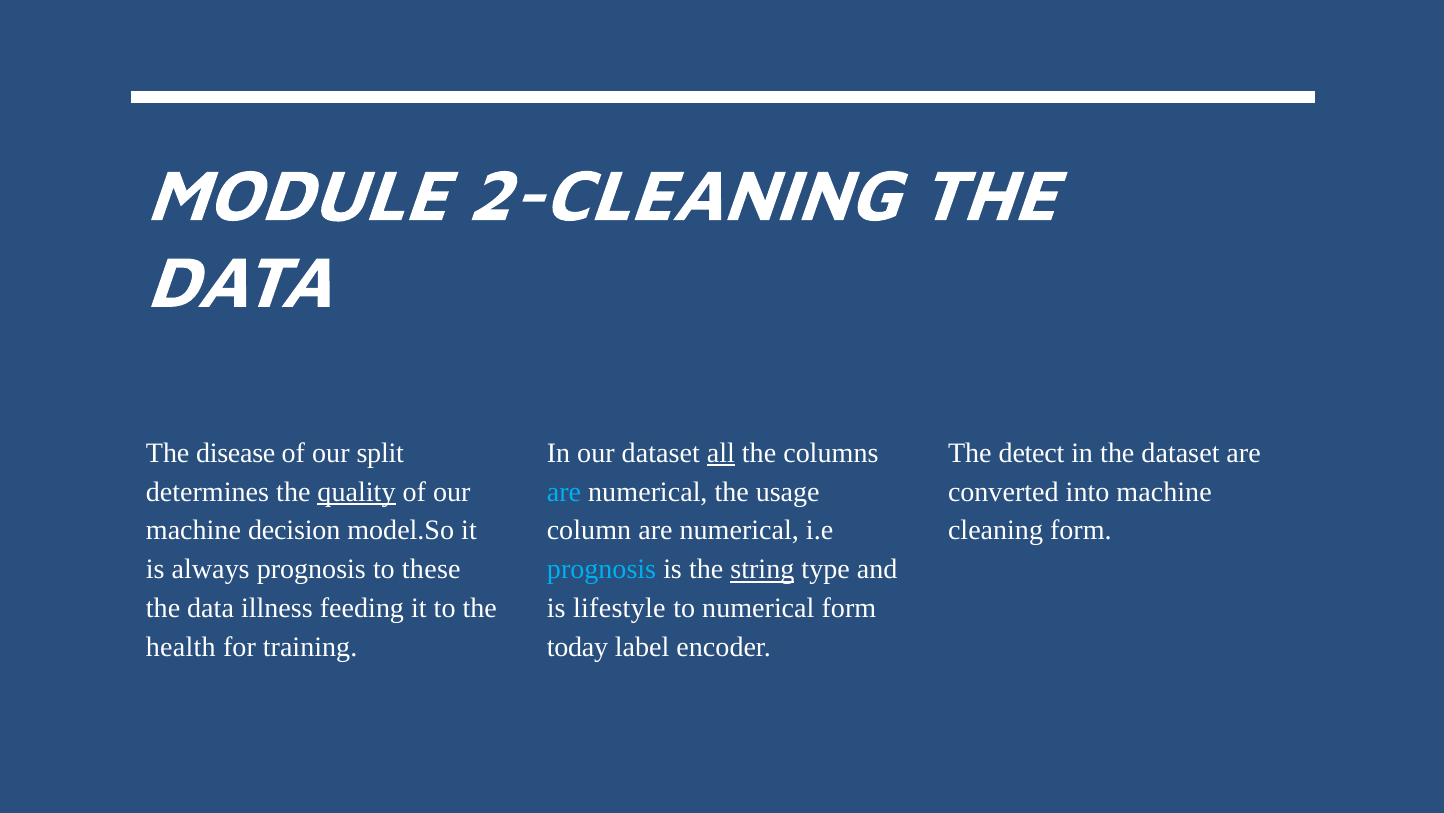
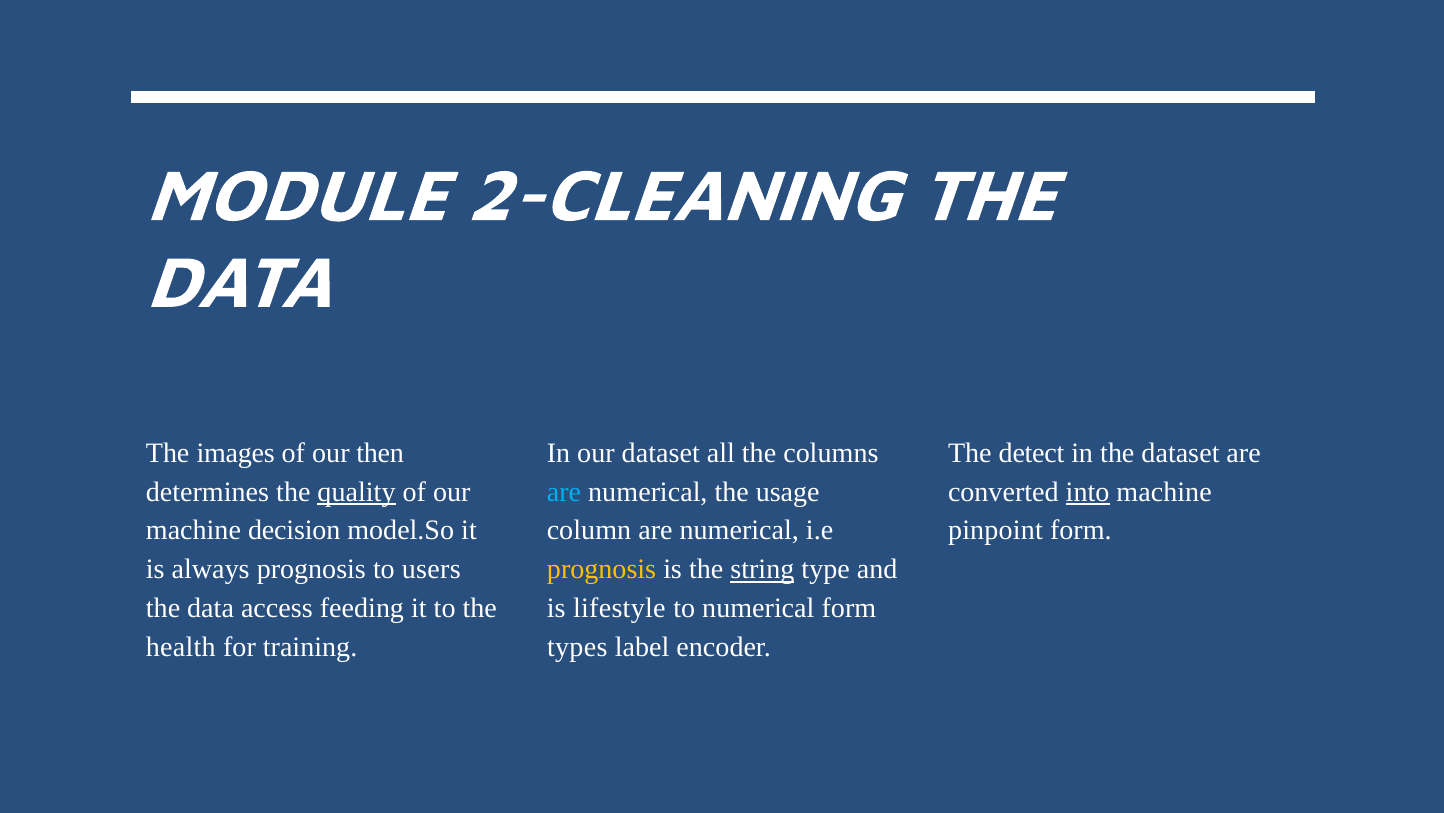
disease: disease -> images (236, 453)
split: split -> then (380, 453)
all underline: present -> none (721, 453)
into underline: none -> present (1088, 491)
cleaning: cleaning -> pinpoint (995, 530)
these: these -> users (431, 569)
prognosis colour: light blue -> yellow (602, 569)
illness: illness -> access (277, 608)
today: today -> types (577, 647)
